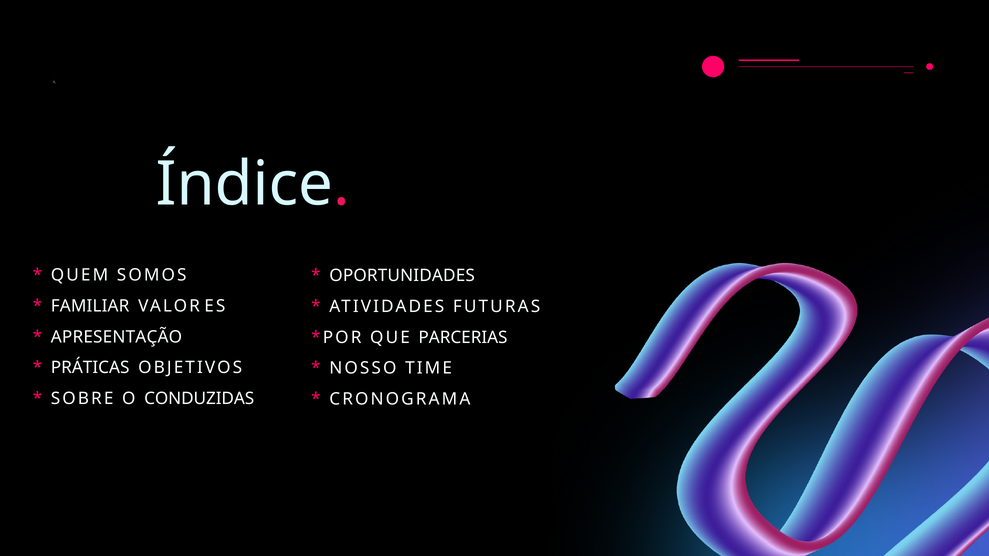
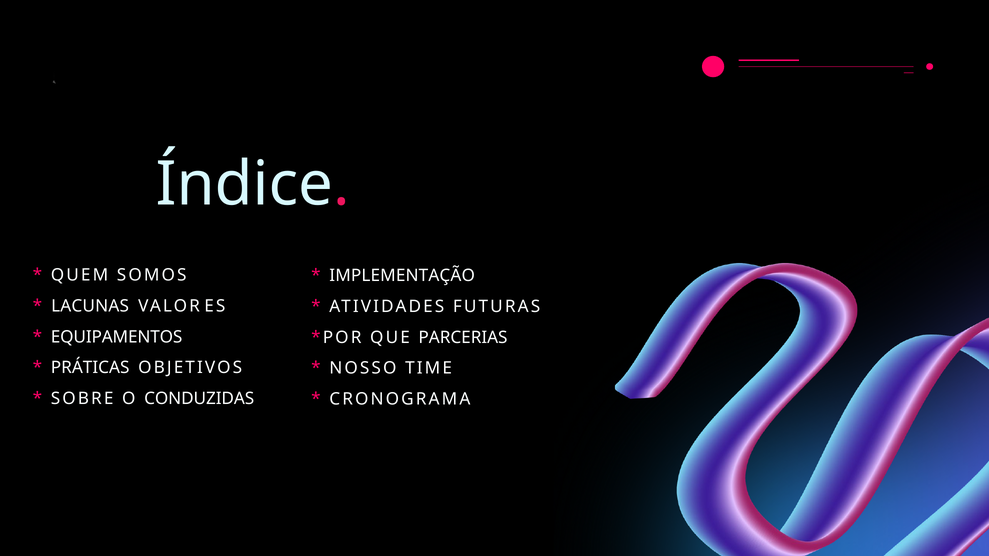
OPORTUNIDADES: OPORTUNIDADES -> IMPLEMENTAÇÃO (402, 276)
FAMILIAR: FAMILIAR -> LACUNAS (90, 306)
APRESENTAÇÃO: APRESENTAÇÃO -> EQUIPAMENTOS (117, 337)
